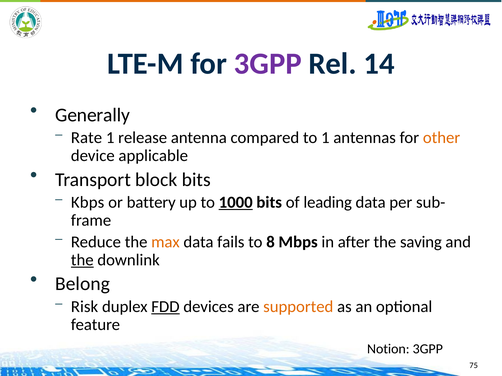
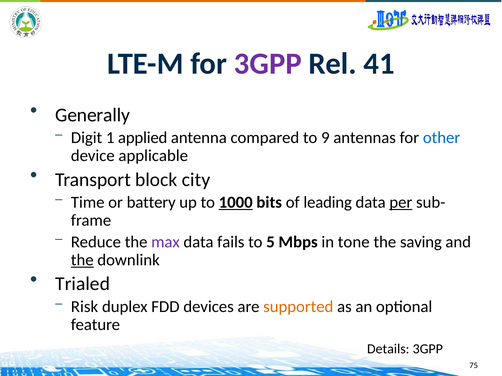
14: 14 -> 41 (379, 64)
Rate: Rate -> Digit (87, 138)
release: release -> applied (143, 138)
to 1: 1 -> 9 (325, 138)
other colour: orange -> blue (442, 138)
block bits: bits -> city (196, 180)
Kbps: Kbps -> Time (88, 203)
per underline: none -> present (401, 203)
max colour: orange -> purple (165, 242)
8: 8 -> 5 (271, 242)
after: after -> tone (354, 242)
Belong: Belong -> Trialed (83, 284)
FDD underline: present -> none (165, 307)
Notion: Notion -> Details (388, 349)
